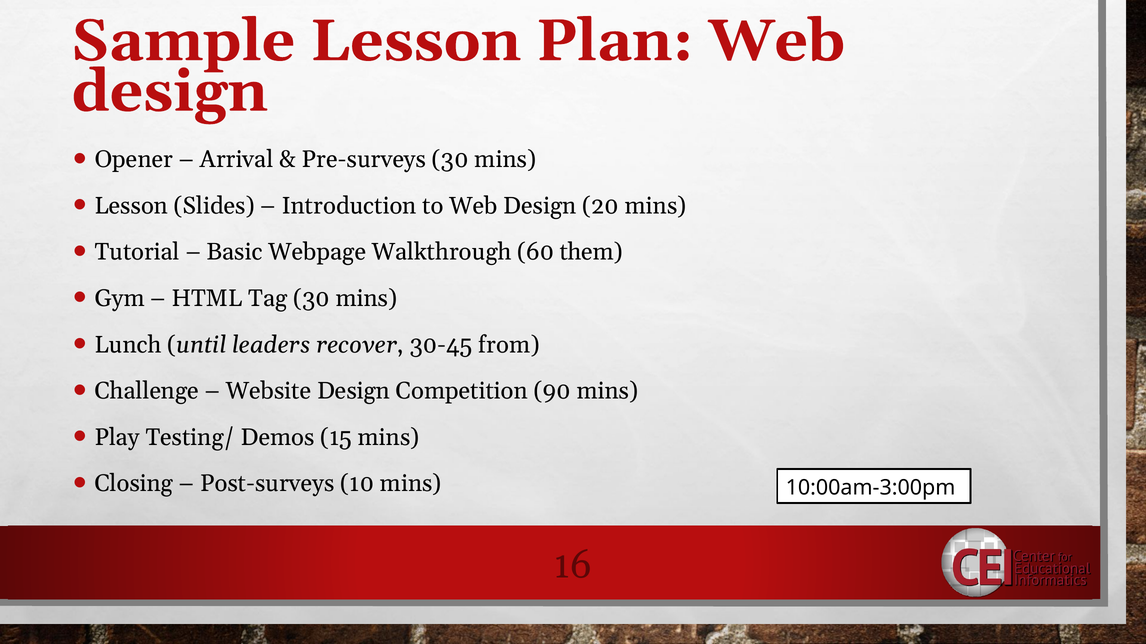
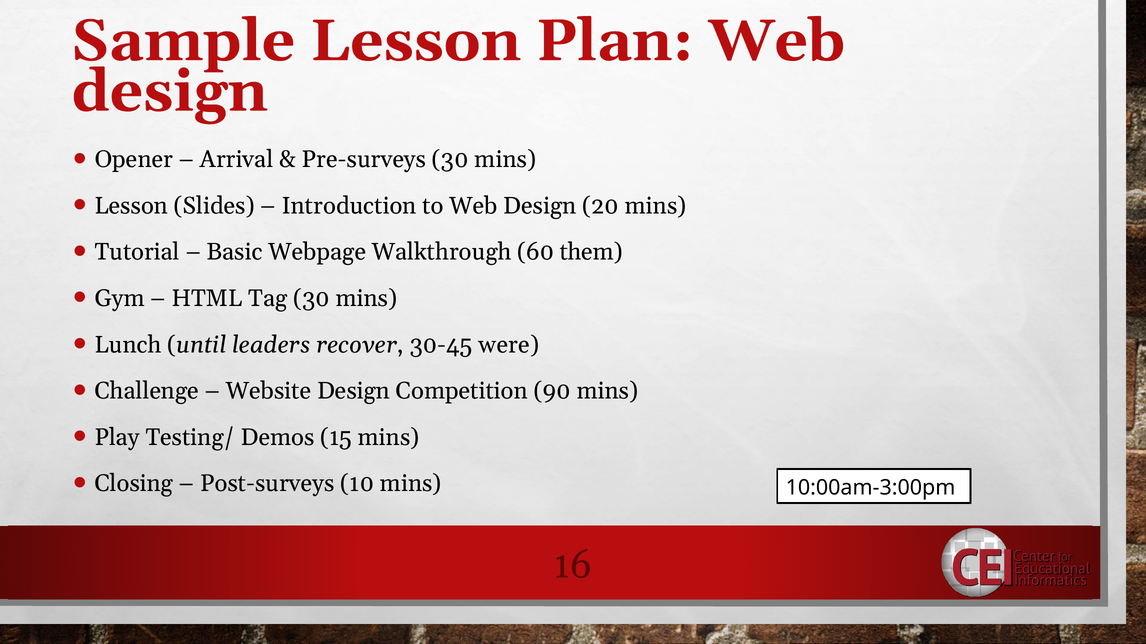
from: from -> were (509, 345)
